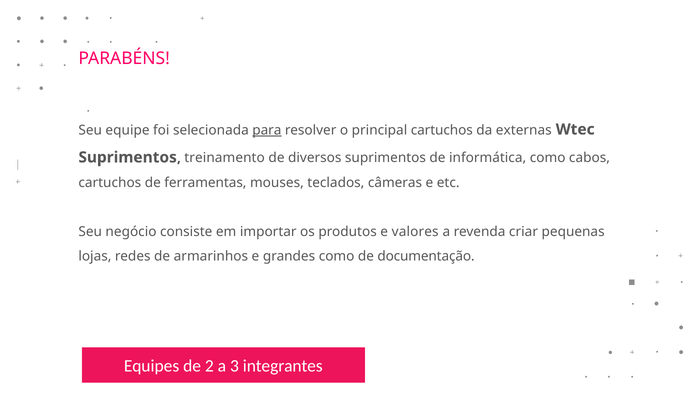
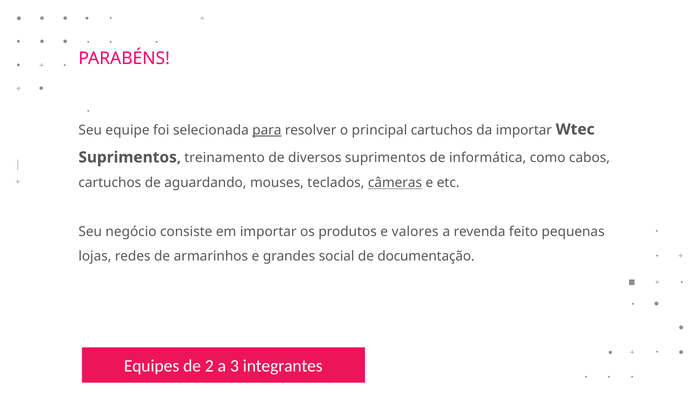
da externas: externas -> importar (524, 130)
ferramentas: ferramentas -> aguardando (205, 183)
câmeras underline: none -> present (395, 183)
criar: criar -> feito (524, 232)
grandes como: como -> social (337, 256)
